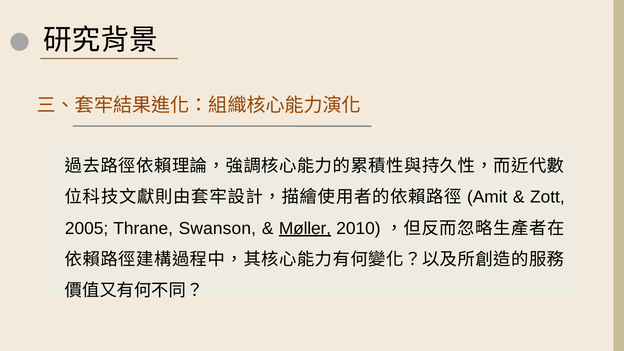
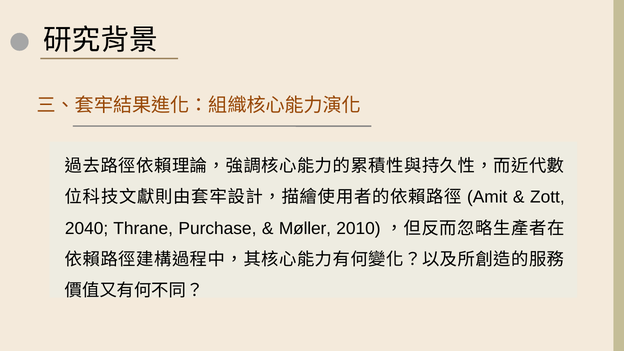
2005: 2005 -> 2040 (87, 228)
Swanson: Swanson -> Purchase (217, 228)
Møller underline: present -> none (305, 228)
